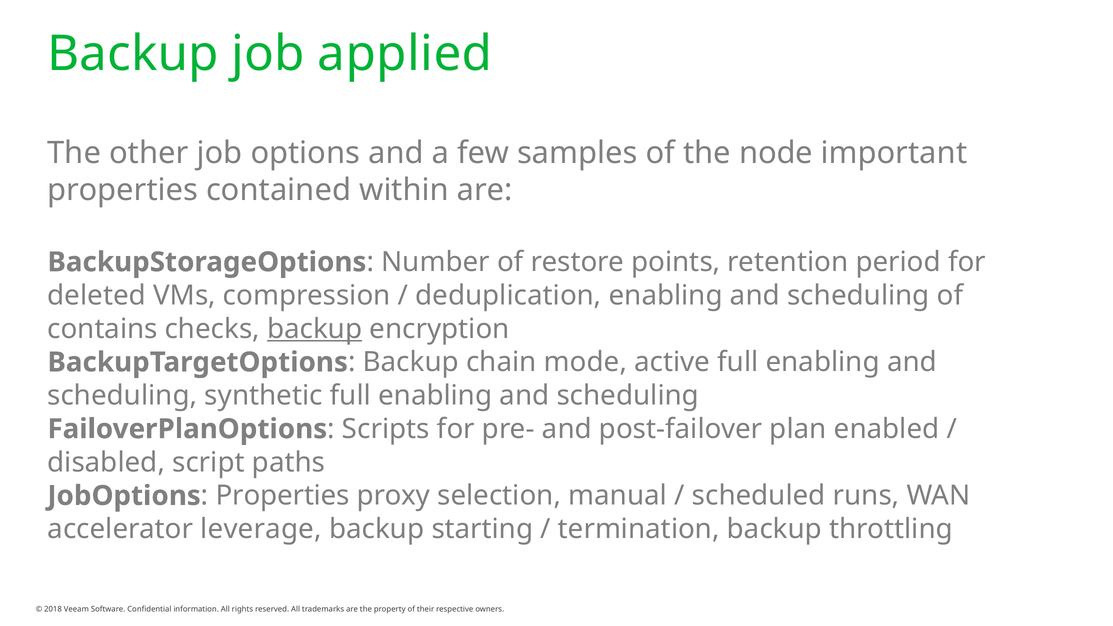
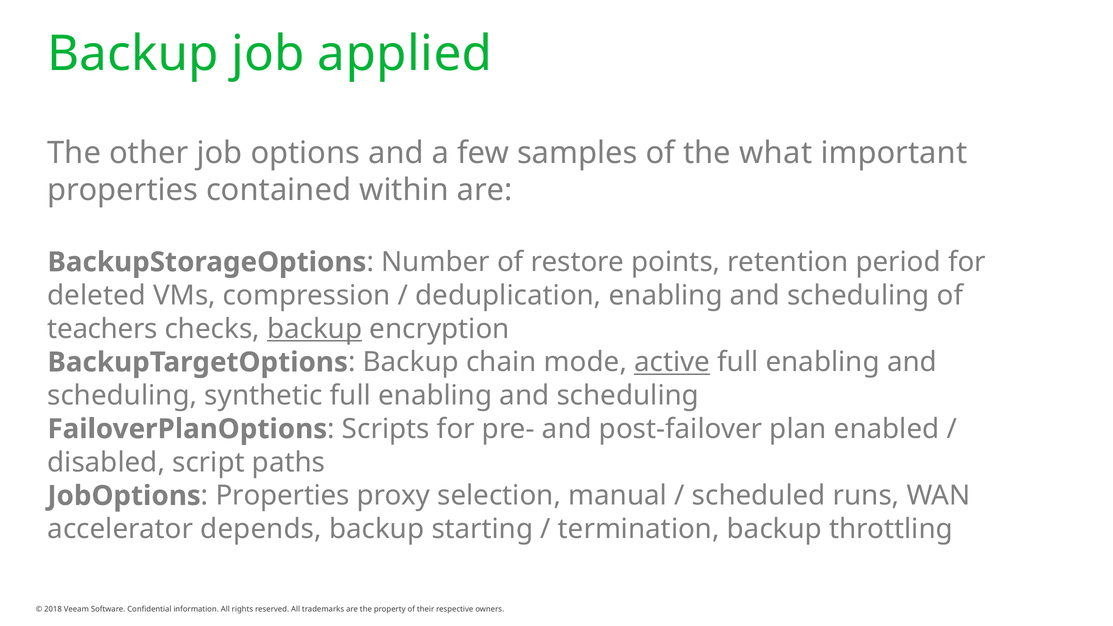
node: node -> what (776, 153)
contains: contains -> teachers (103, 329)
active underline: none -> present (672, 362)
leverage: leverage -> depends (261, 529)
